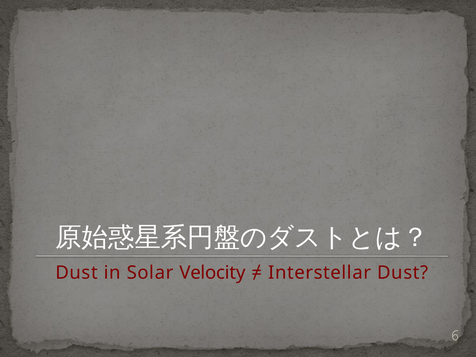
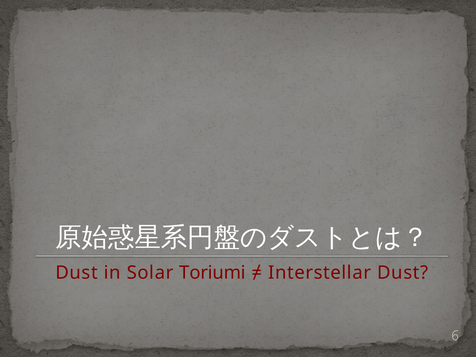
Velocity: Velocity -> Toriumi (212, 273)
